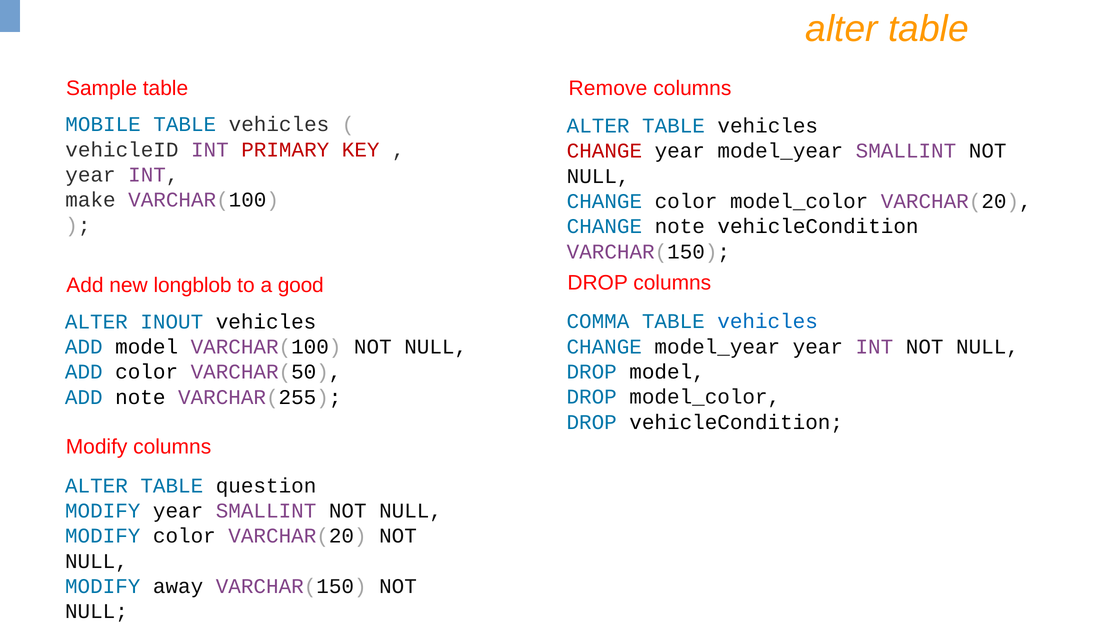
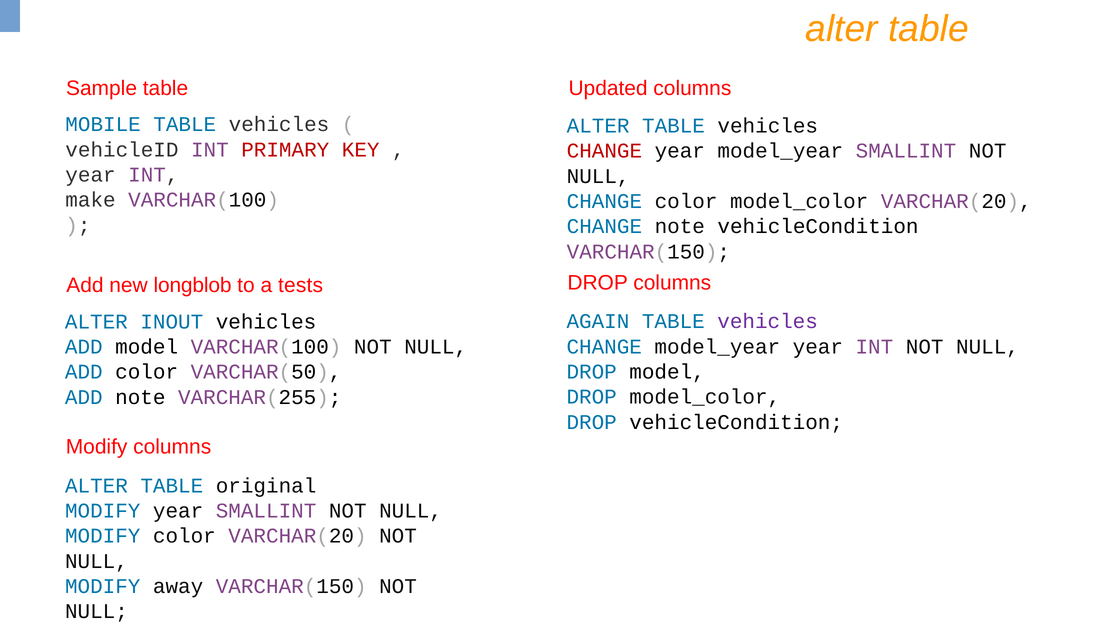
Remove: Remove -> Updated (608, 88)
good: good -> tests (301, 285)
COMMA: COMMA -> AGAIN (598, 321)
vehicles colour: blue -> purple (768, 321)
question: question -> original (266, 485)
